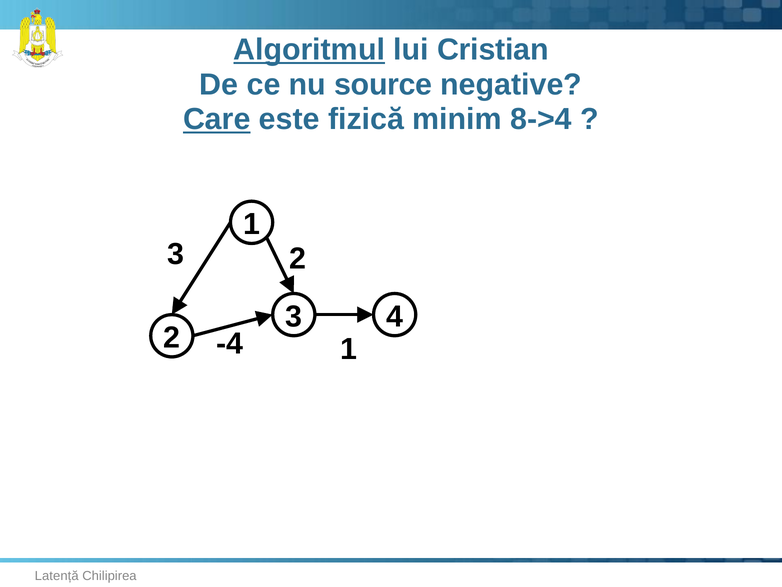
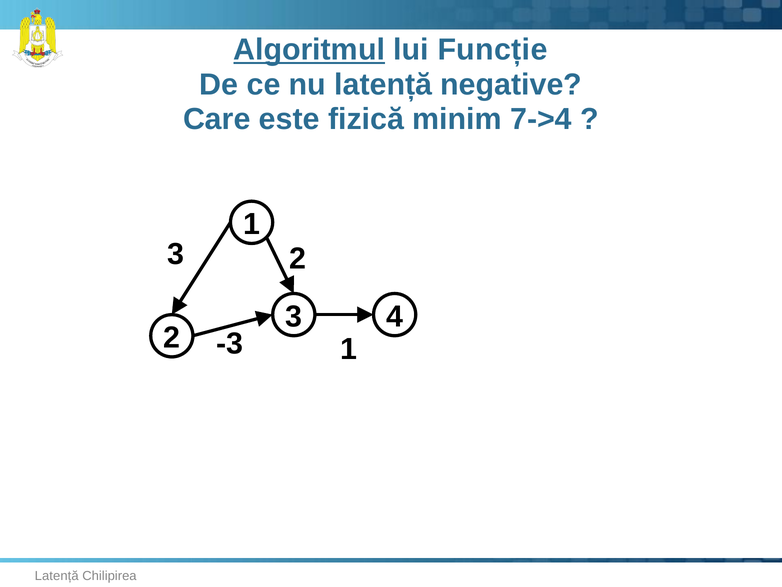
Cristian: Cristian -> Funcție (493, 50)
nu source: source -> latență (383, 84)
Care underline: present -> none (217, 119)
8->4: 8->4 -> 7->4 (541, 119)
-4: -4 -> -3 (230, 344)
